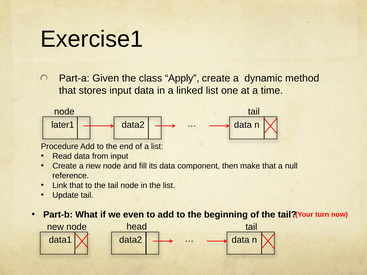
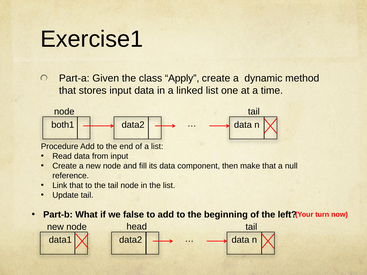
later1: later1 -> both1 (63, 125)
even: even -> false (134, 215)
of the tail: tail -> left (287, 215)
